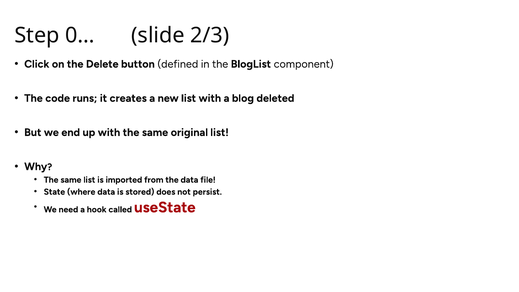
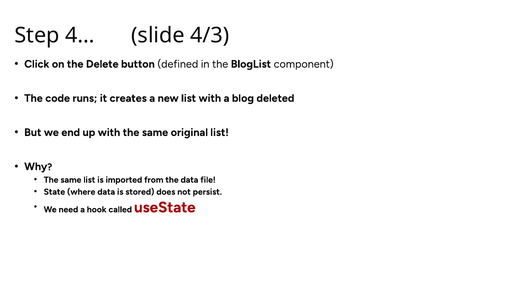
0…: 0… -> 4… (80, 35)
2/3: 2/3 -> 4/3 (210, 35)
